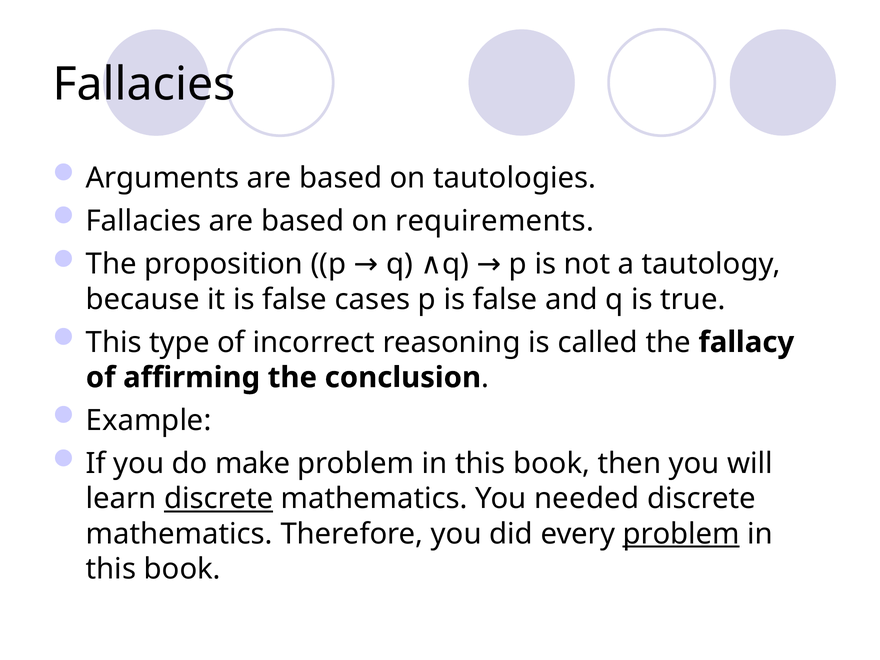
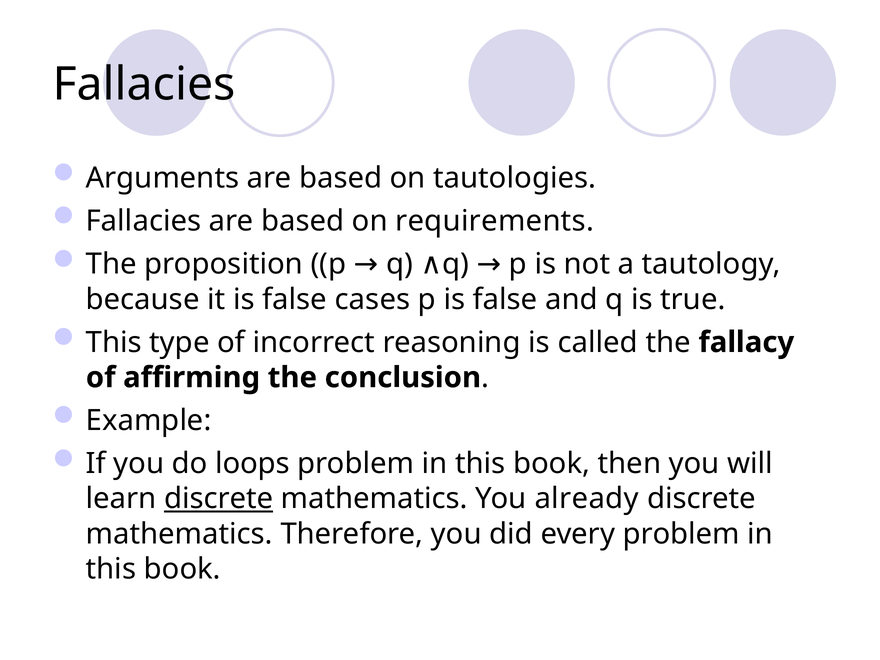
make: make -> loops (253, 464)
needed: needed -> already (587, 499)
problem underline: present -> none (681, 534)
